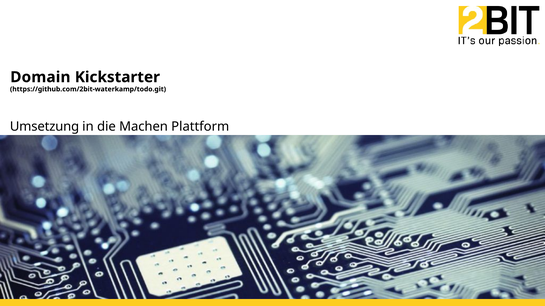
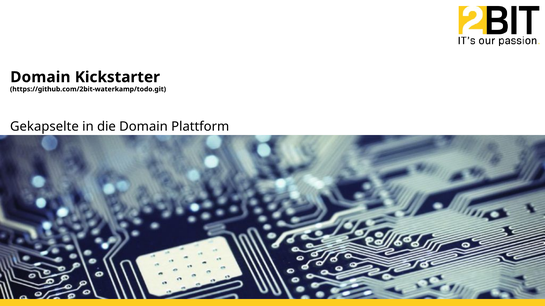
Umsetzung: Umsetzung -> Gekapselte (44, 127)
die Machen: Machen -> Domain (144, 127)
